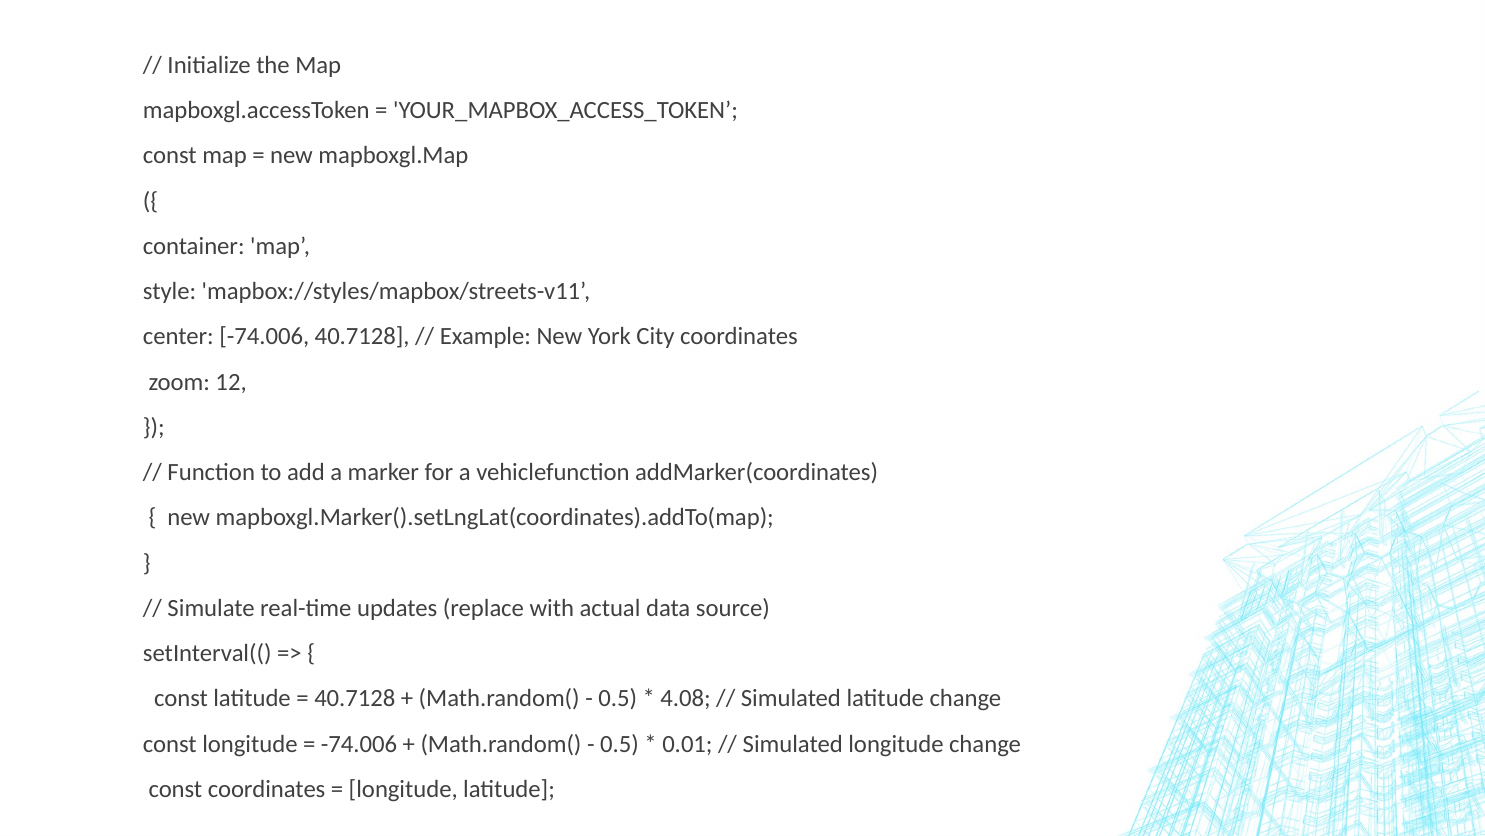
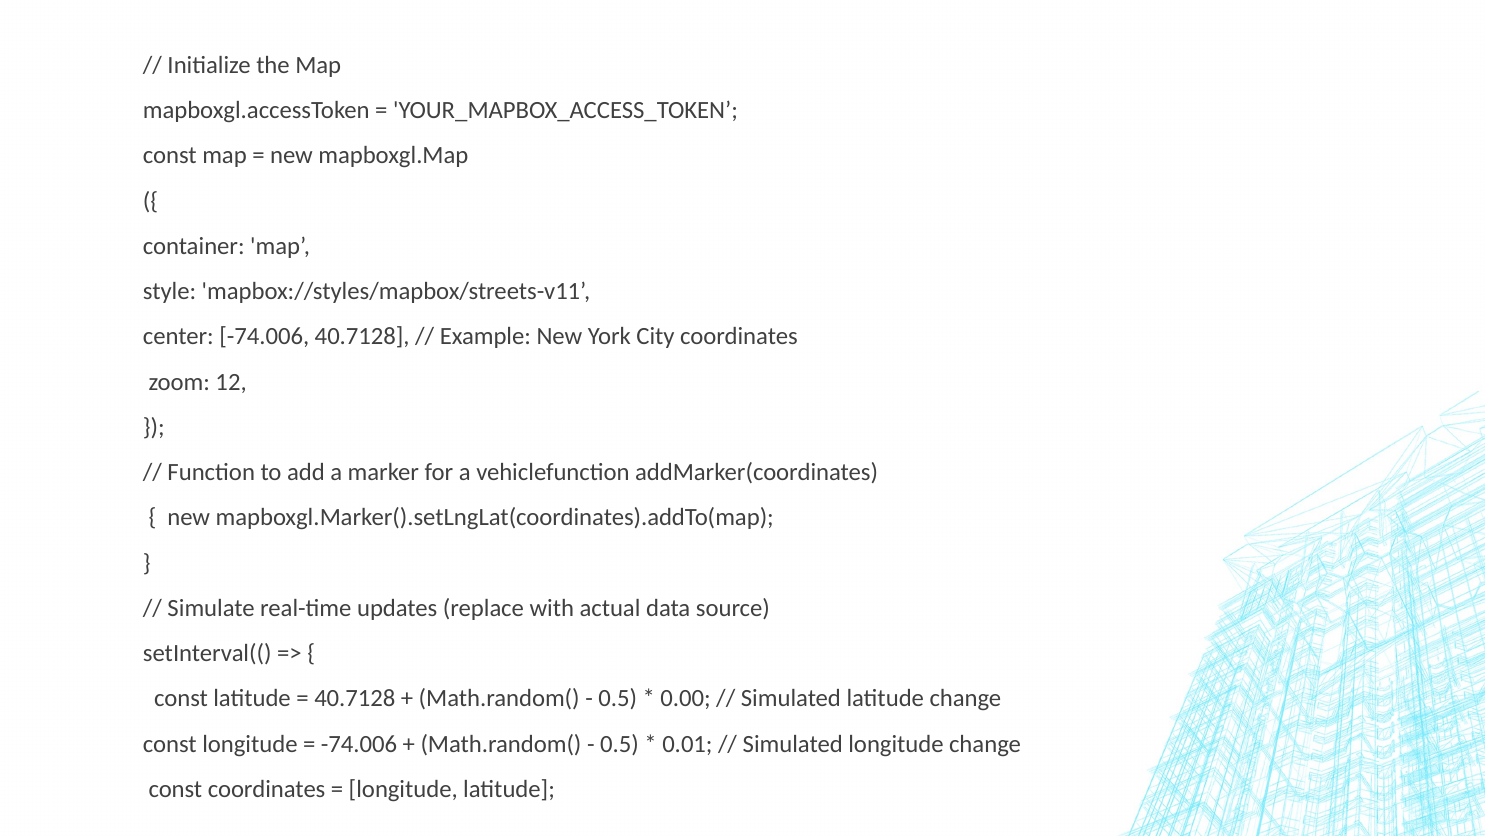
4.08: 4.08 -> 0.00 (686, 698)
